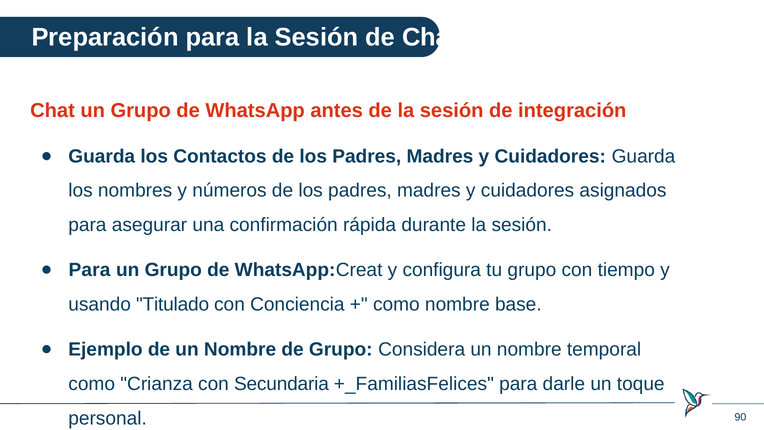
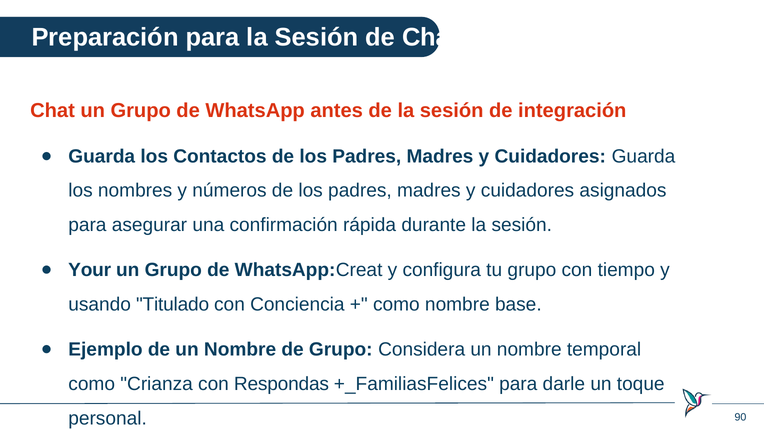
Para: Para -> Your (90, 270)
Secundaria: Secundaria -> Respondas (281, 384)
